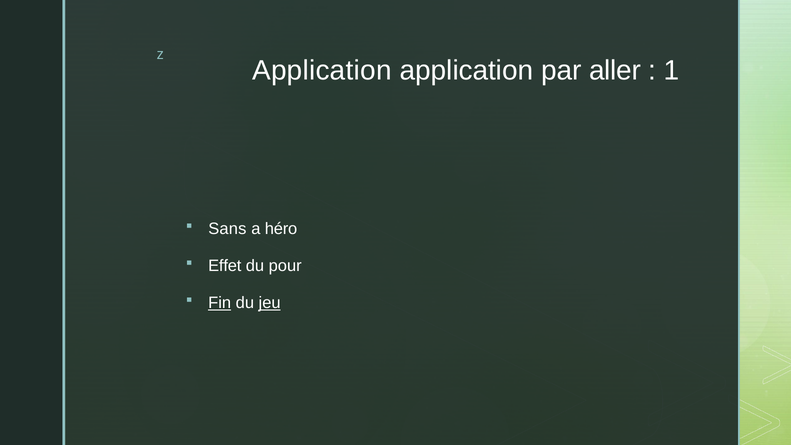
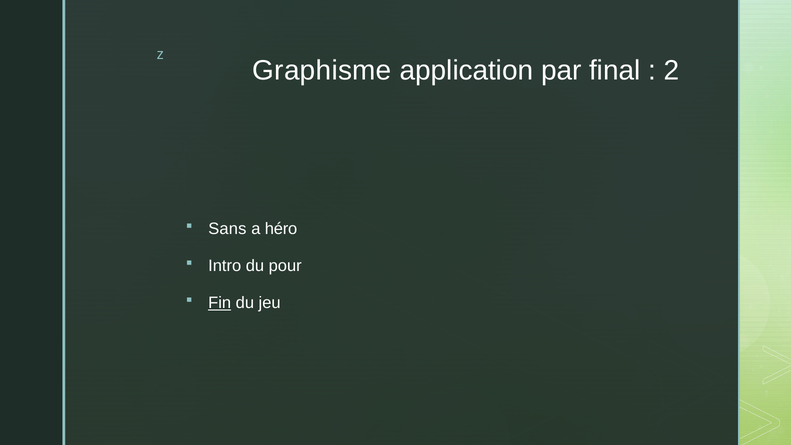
Application: Application -> Graphisme (322, 70)
aller: aller -> final (615, 70)
1: 1 -> 2 (671, 70)
Effet: Effet -> Intro (225, 266)
jeu underline: present -> none (270, 303)
